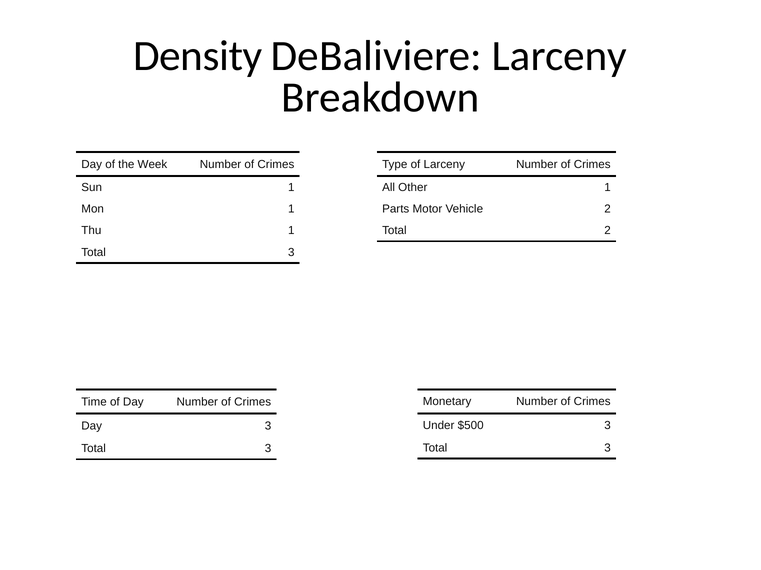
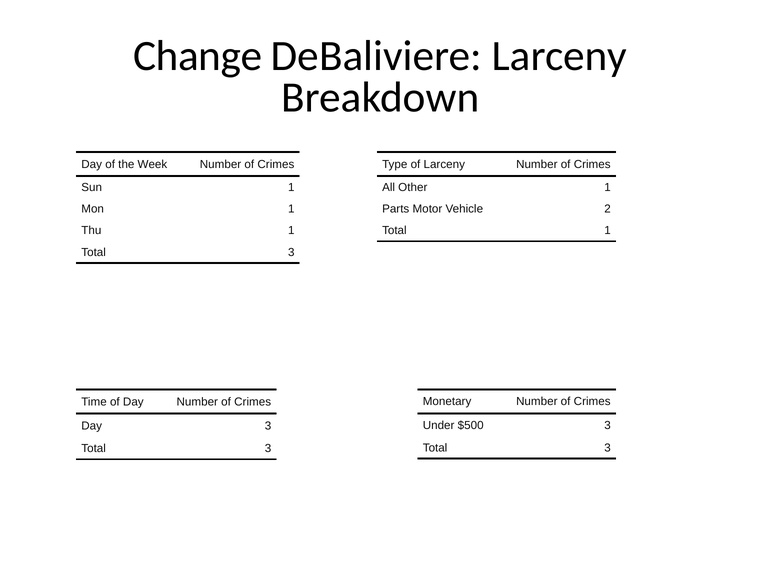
Density: Density -> Change (198, 56)
Total 2: 2 -> 1 (608, 231)
